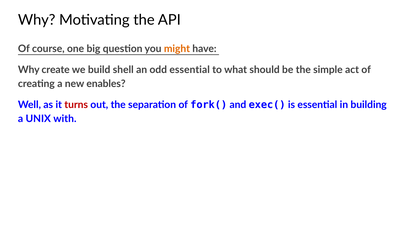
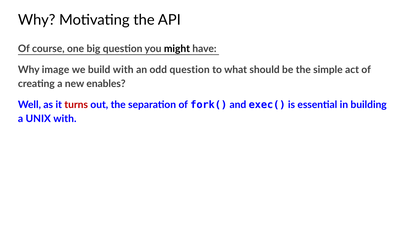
might colour: orange -> black (177, 49)
create: create -> image (56, 70)
build shell: shell -> with (123, 70)
odd essential: essential -> question (190, 70)
